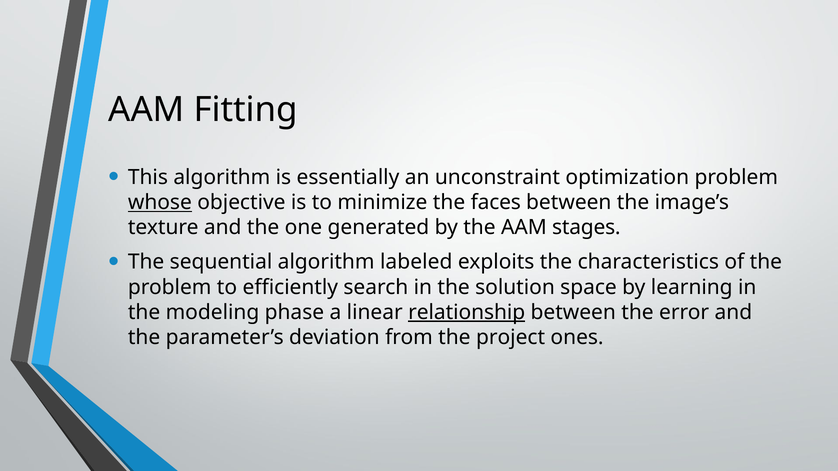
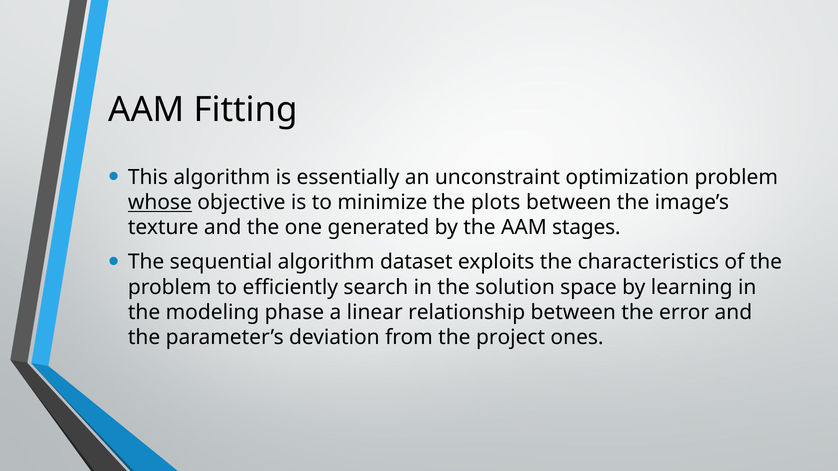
faces: faces -> plots (496, 203)
labeled: labeled -> dataset (416, 262)
relationship underline: present -> none (467, 313)
